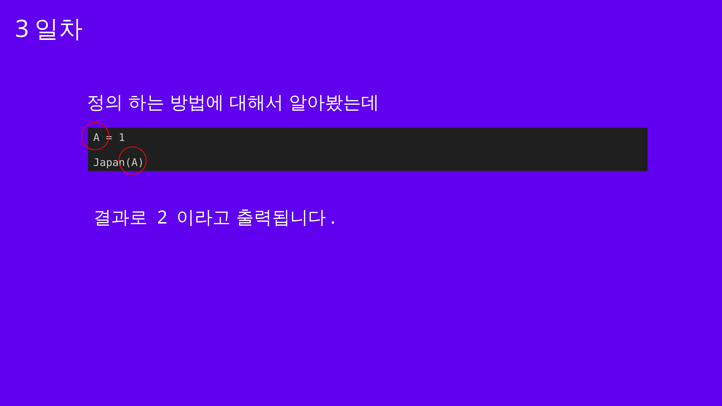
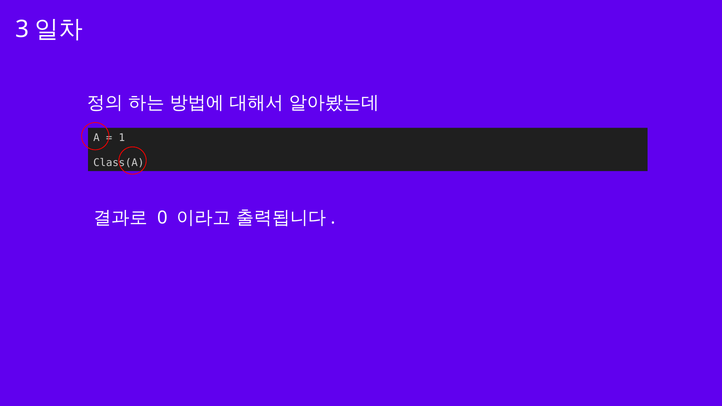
Japan(A: Japan(A -> Class(A (119, 163)
2: 2 -> 0 (162, 218)
